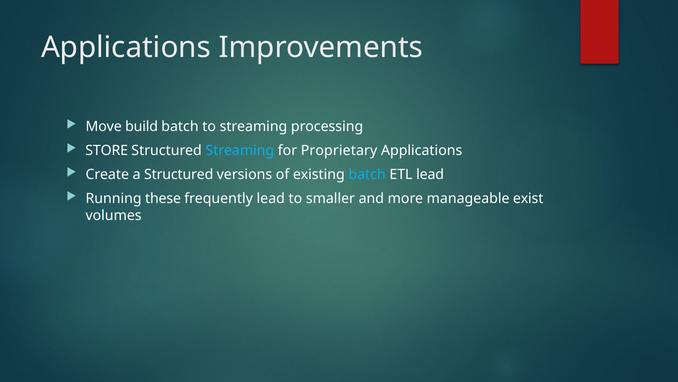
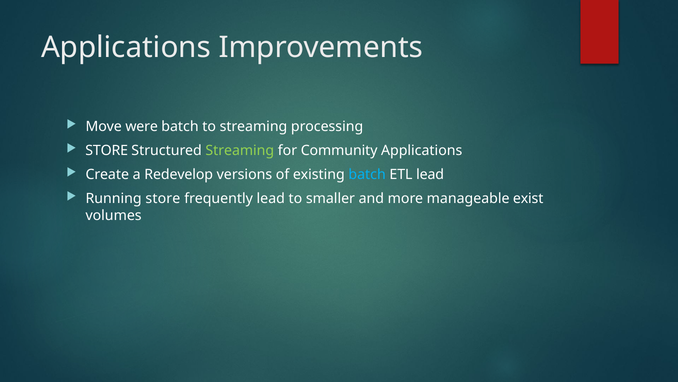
build: build -> were (142, 126)
Streaming colour: light blue -> light green (240, 150)
Proprietary: Proprietary -> Community (339, 150)
a Structured: Structured -> Redevelop (179, 174)
Running these: these -> store (163, 198)
